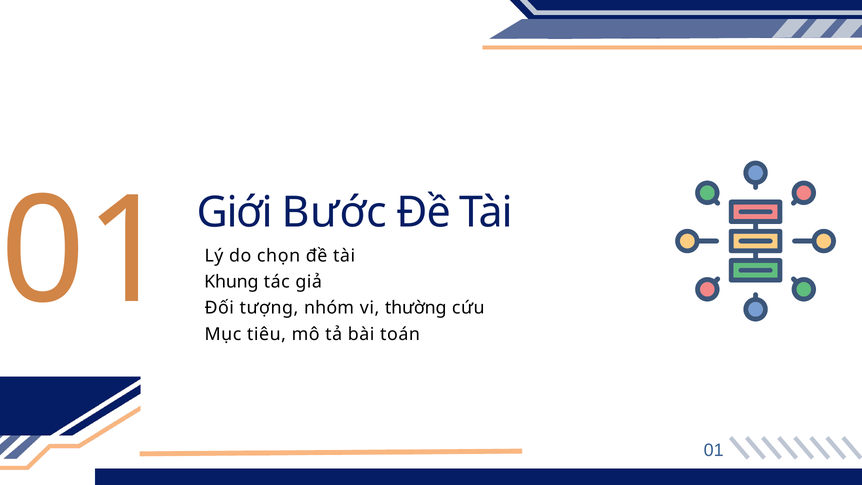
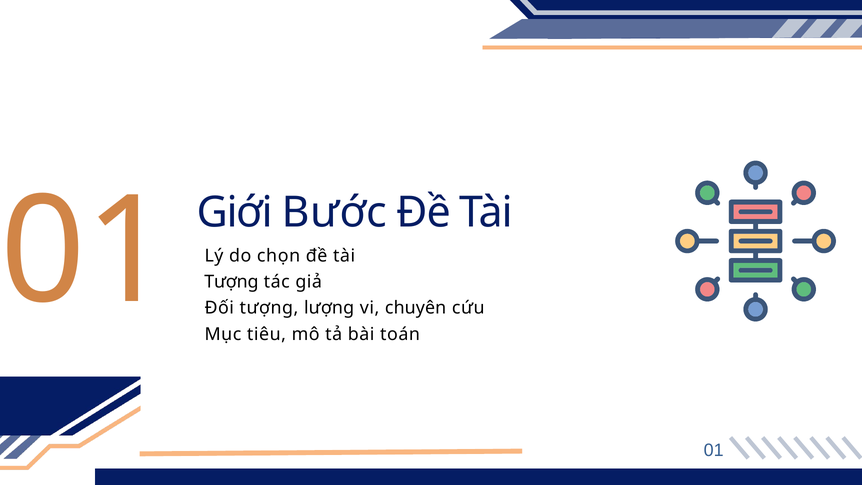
Khung: Khung -> Tượng (231, 282)
nhóm: nhóm -> lượng (329, 308)
thường: thường -> chuyên (416, 308)
